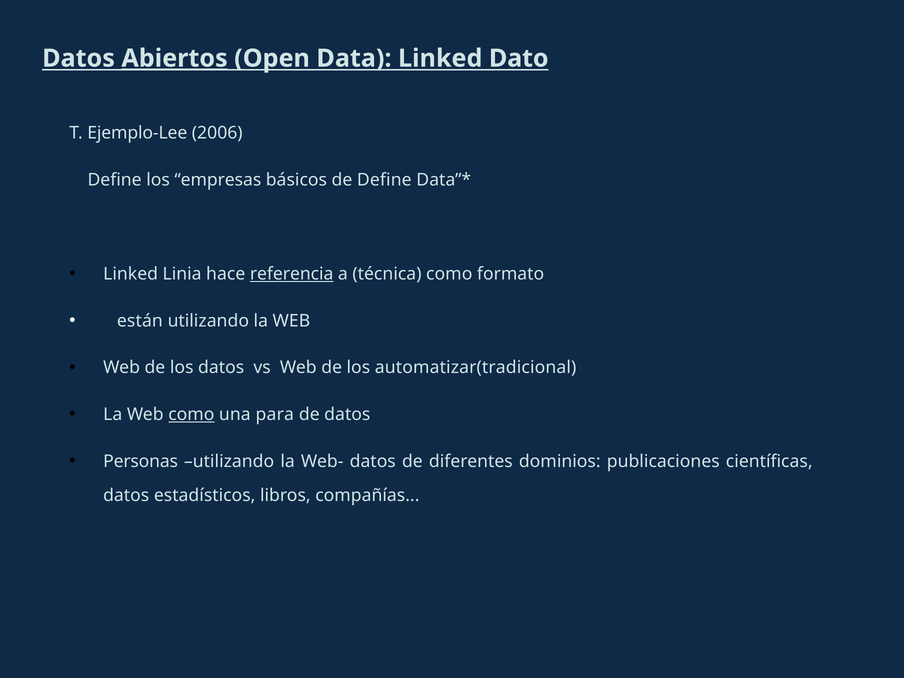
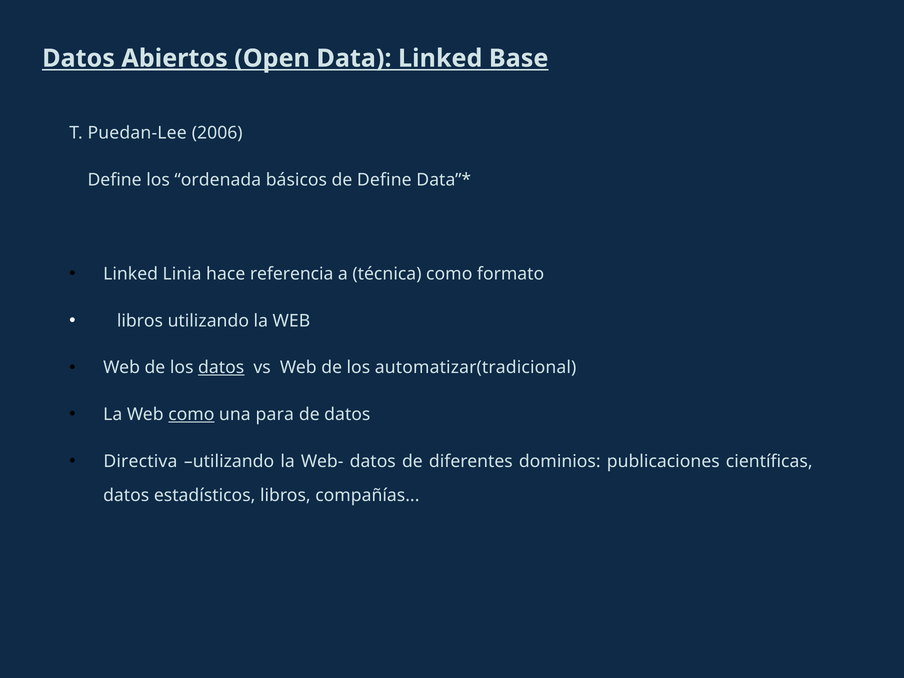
Dato: Dato -> Base (519, 58)
Ejemplo-Lee: Ejemplo-Lee -> Puedan-Lee (137, 133)
empresas: empresas -> ordenada (218, 180)
referencia underline: present -> none (292, 274)
están: están -> libros (140, 321)
datos underline: none -> present (221, 368)
Personas: Personas -> Directiva (140, 462)
